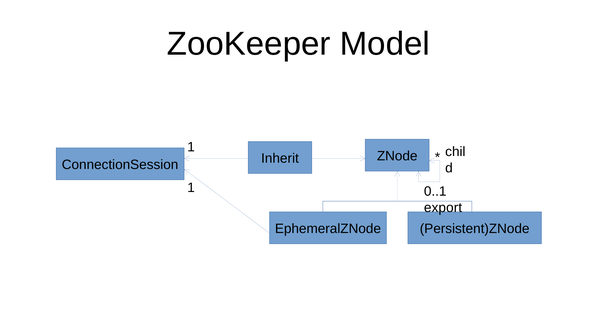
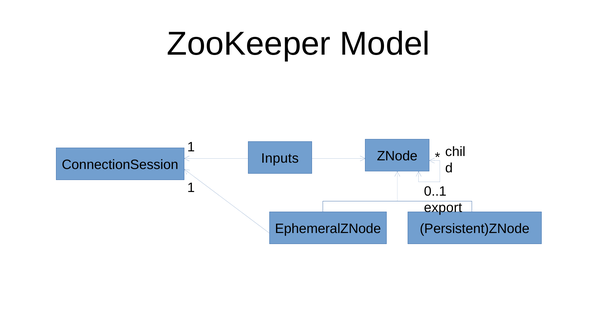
Inherit: Inherit -> Inputs (280, 158)
